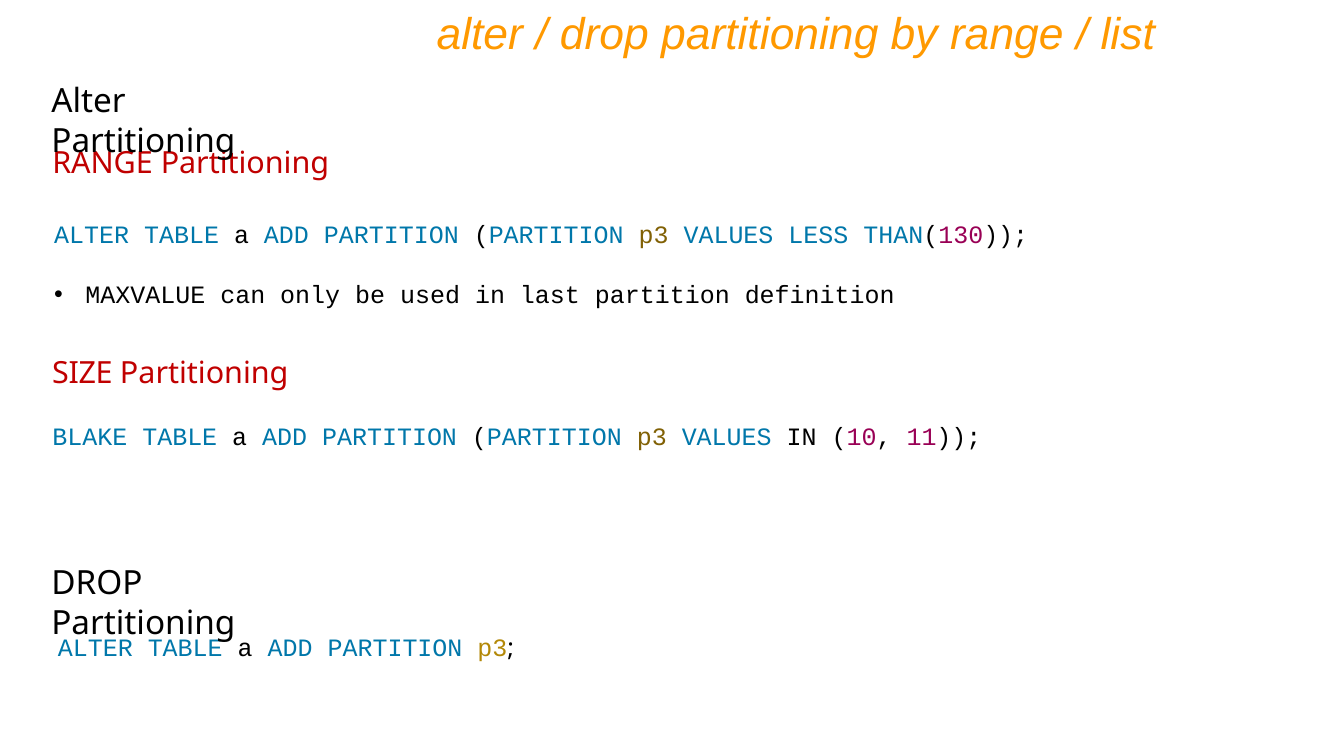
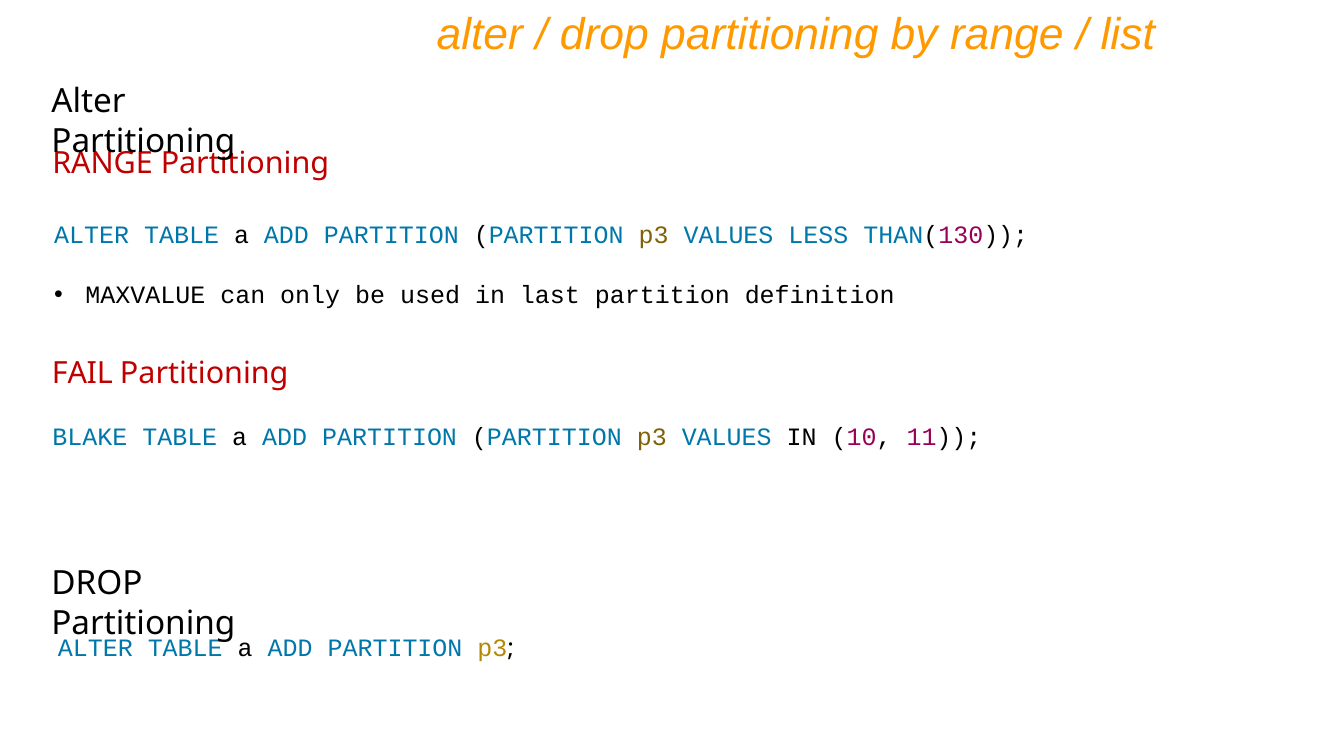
SIZE: SIZE -> FAIL (82, 373)
